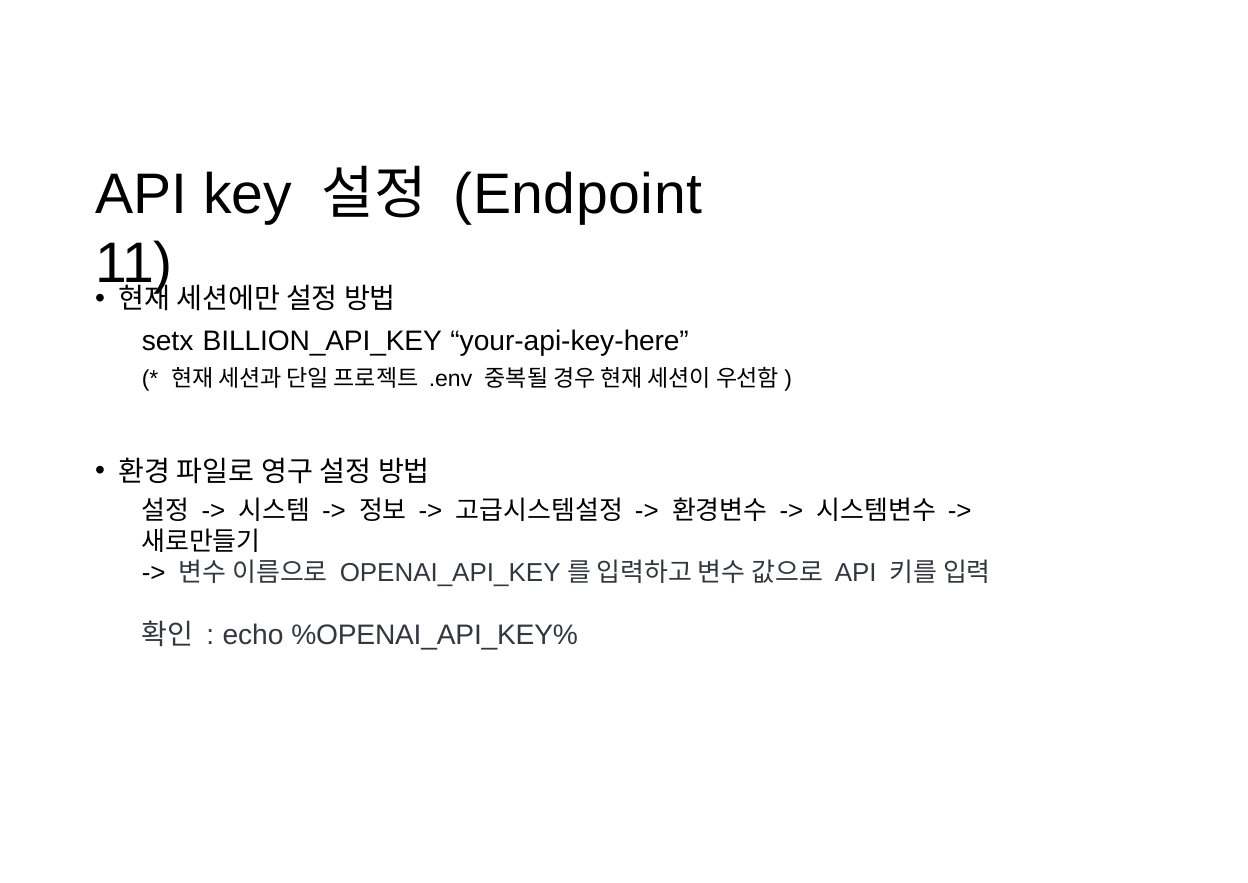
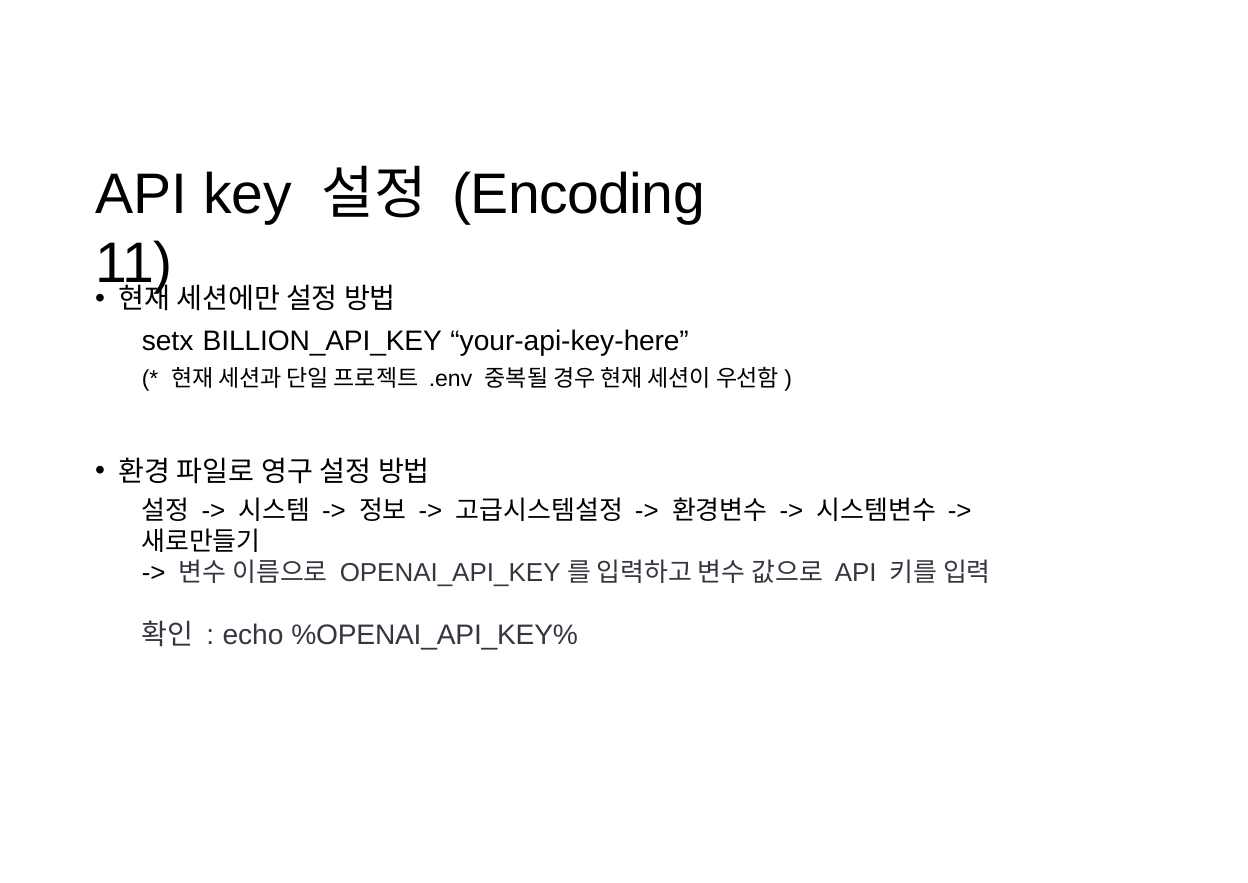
Endpoint: Endpoint -> Encoding (579, 195)
